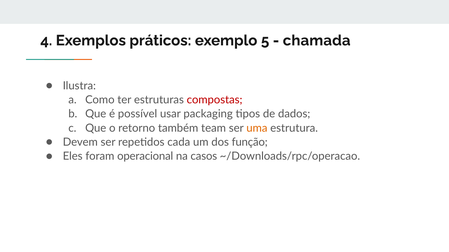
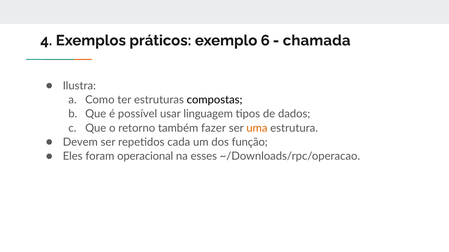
5: 5 -> 6 (265, 41)
compostas colour: red -> black (215, 100)
packaging: packaging -> linguagem (208, 114)
team: team -> fazer (214, 128)
casos: casos -> esses (204, 157)
